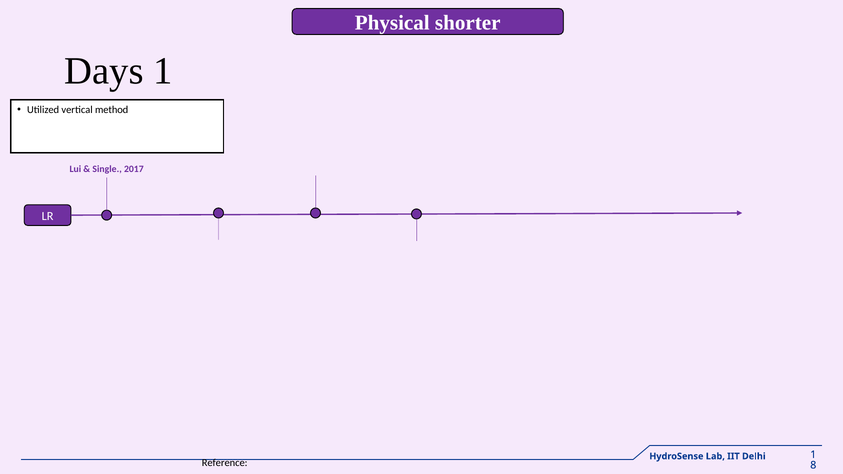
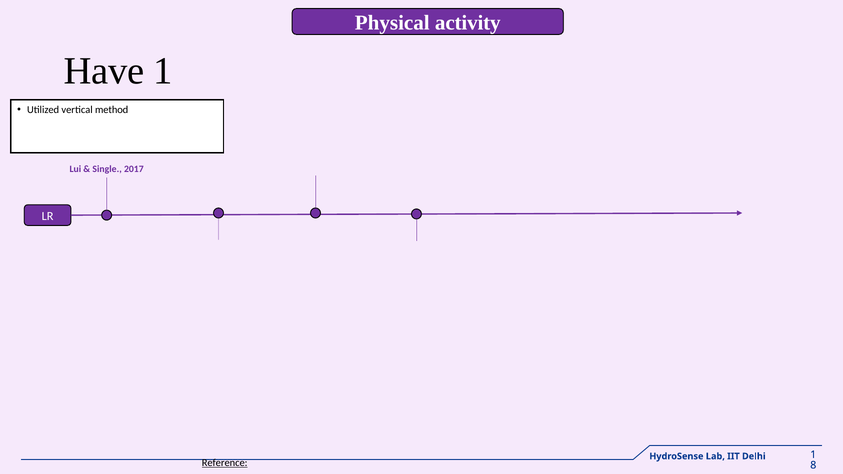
shorter: shorter -> activity (468, 23)
Days: Days -> Have (104, 71)
Reference underline: none -> present (225, 463)
